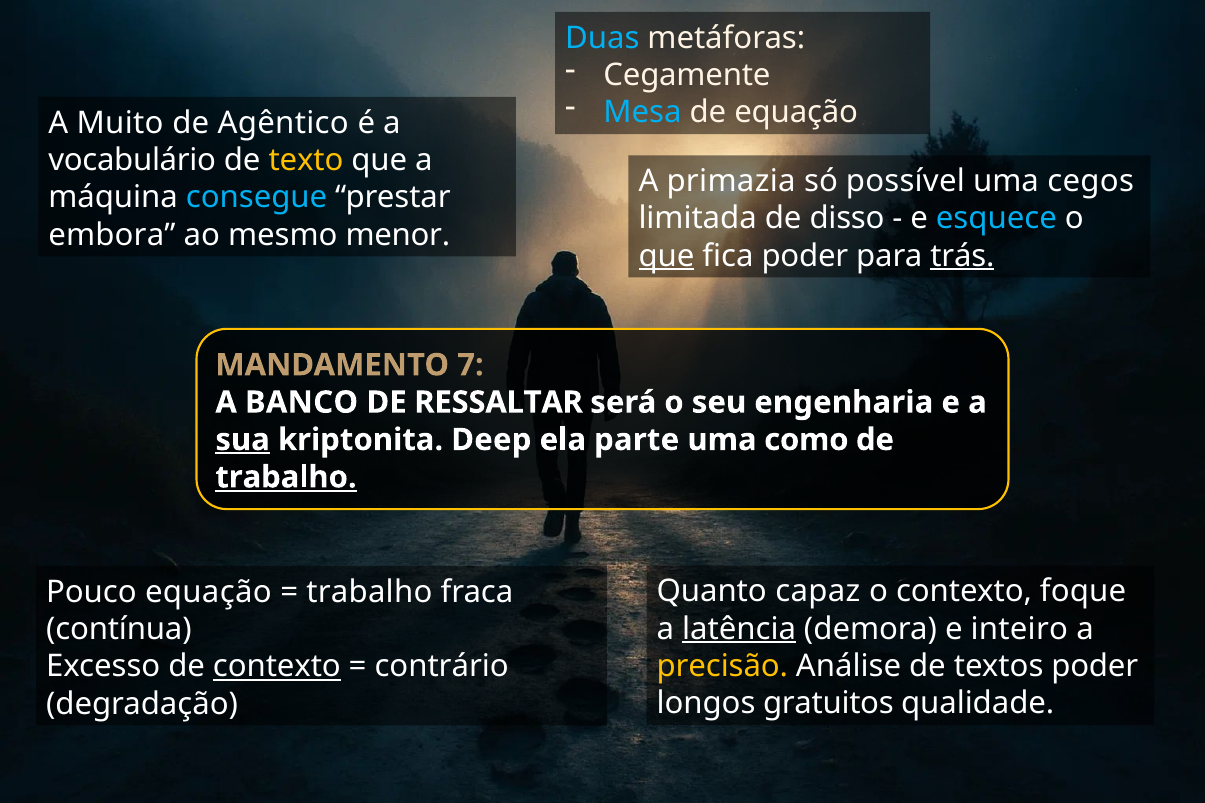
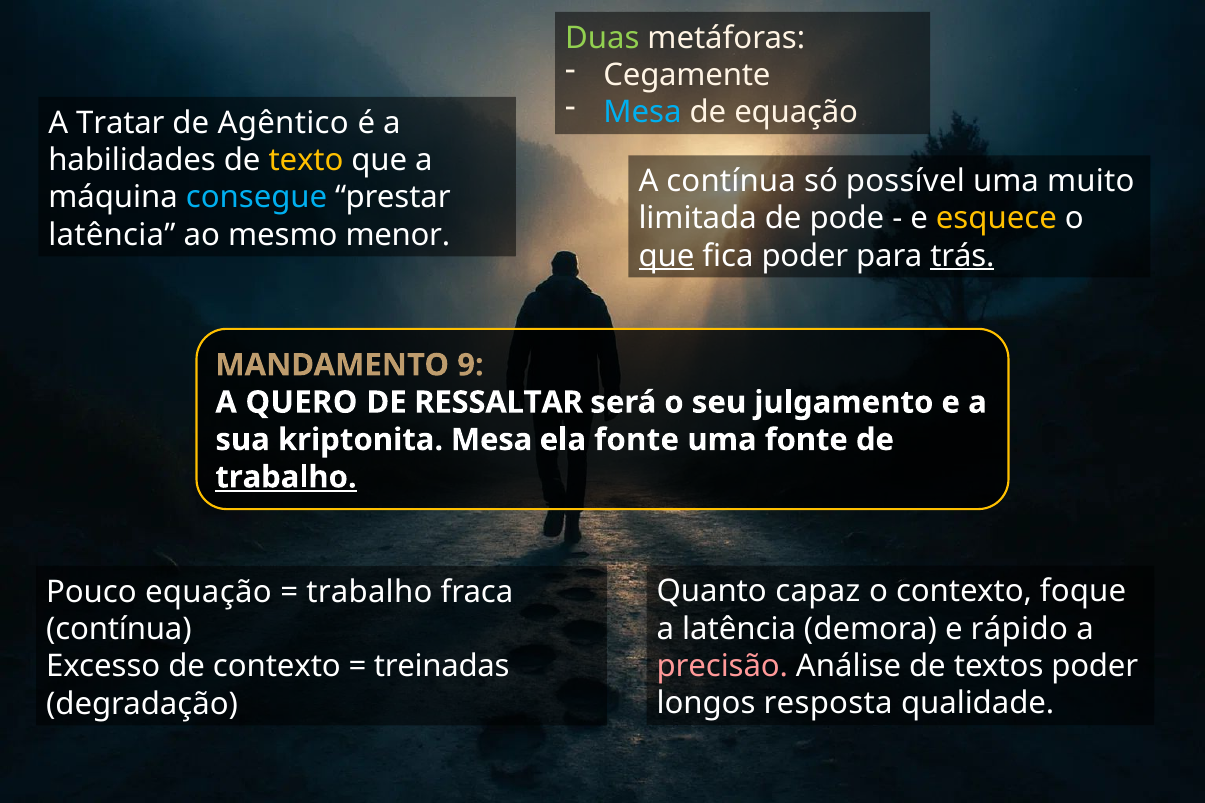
Duas colour: light blue -> light green (602, 38)
Muito: Muito -> Tratar (120, 123)
vocabulário: vocabulário -> habilidades (132, 160)
A primazia: primazia -> contínua (731, 181)
cegos: cegos -> muito (1091, 181)
disso: disso -> pode (847, 219)
esquece colour: light blue -> yellow (996, 219)
embora: embora -> latência (112, 235)
7: 7 -> 9 (470, 365)
BANCO: BANCO -> QUERO (301, 403)
engenharia: engenharia -> julgamento (844, 403)
sua underline: present -> none (243, 440)
kriptonita Deep: Deep -> Mesa (492, 440)
ela parte: parte -> fonte (637, 440)
uma como: como -> fonte (806, 440)
latência underline: present -> none (739, 629)
inteiro: inteiro -> rápido (1019, 629)
precisão colour: yellow -> pink (722, 666)
contexto underline: present -> none (277, 667)
contrário: contrário -> treinadas (442, 667)
gratuitos: gratuitos -> resposta (828, 704)
